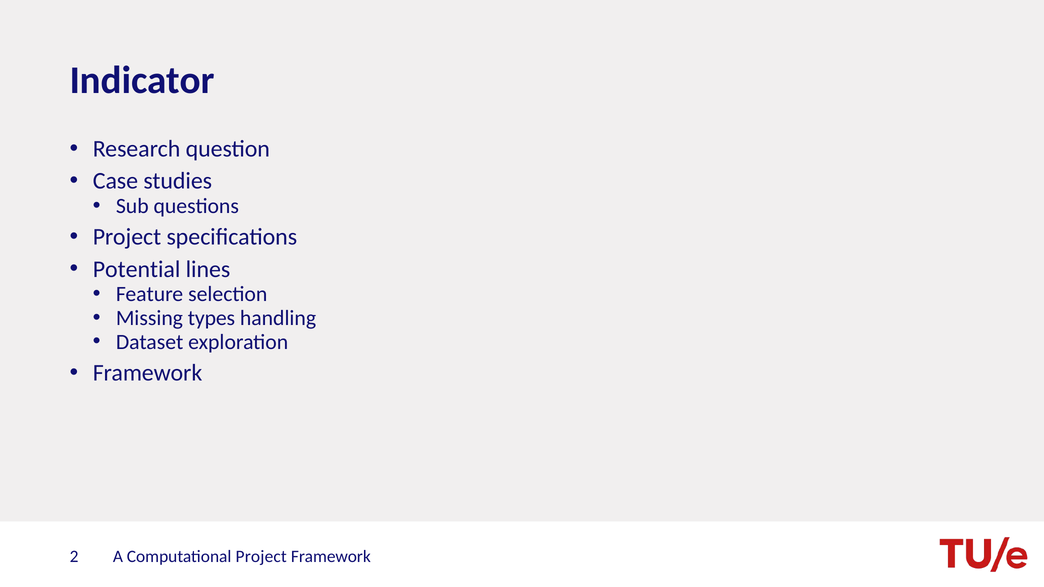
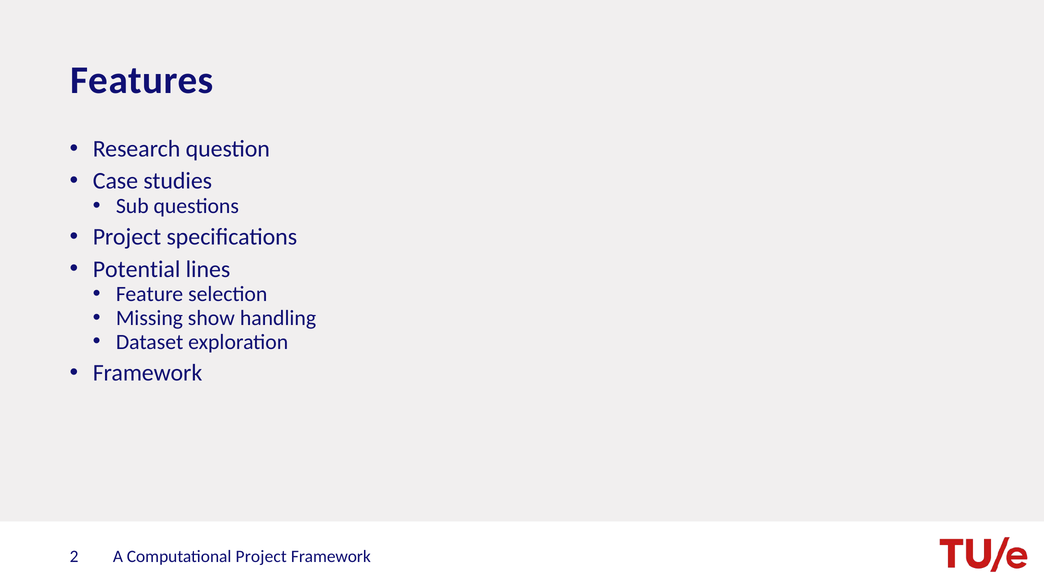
Indicator: Indicator -> Features (142, 81)
types: types -> show (211, 318)
